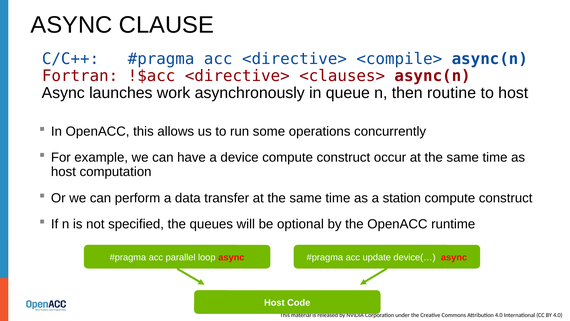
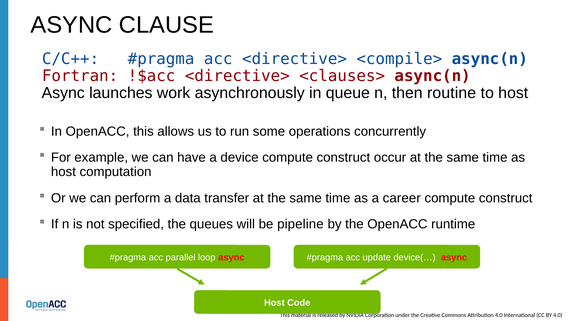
station: station -> career (402, 198)
optional: optional -> pipeline (300, 224)
